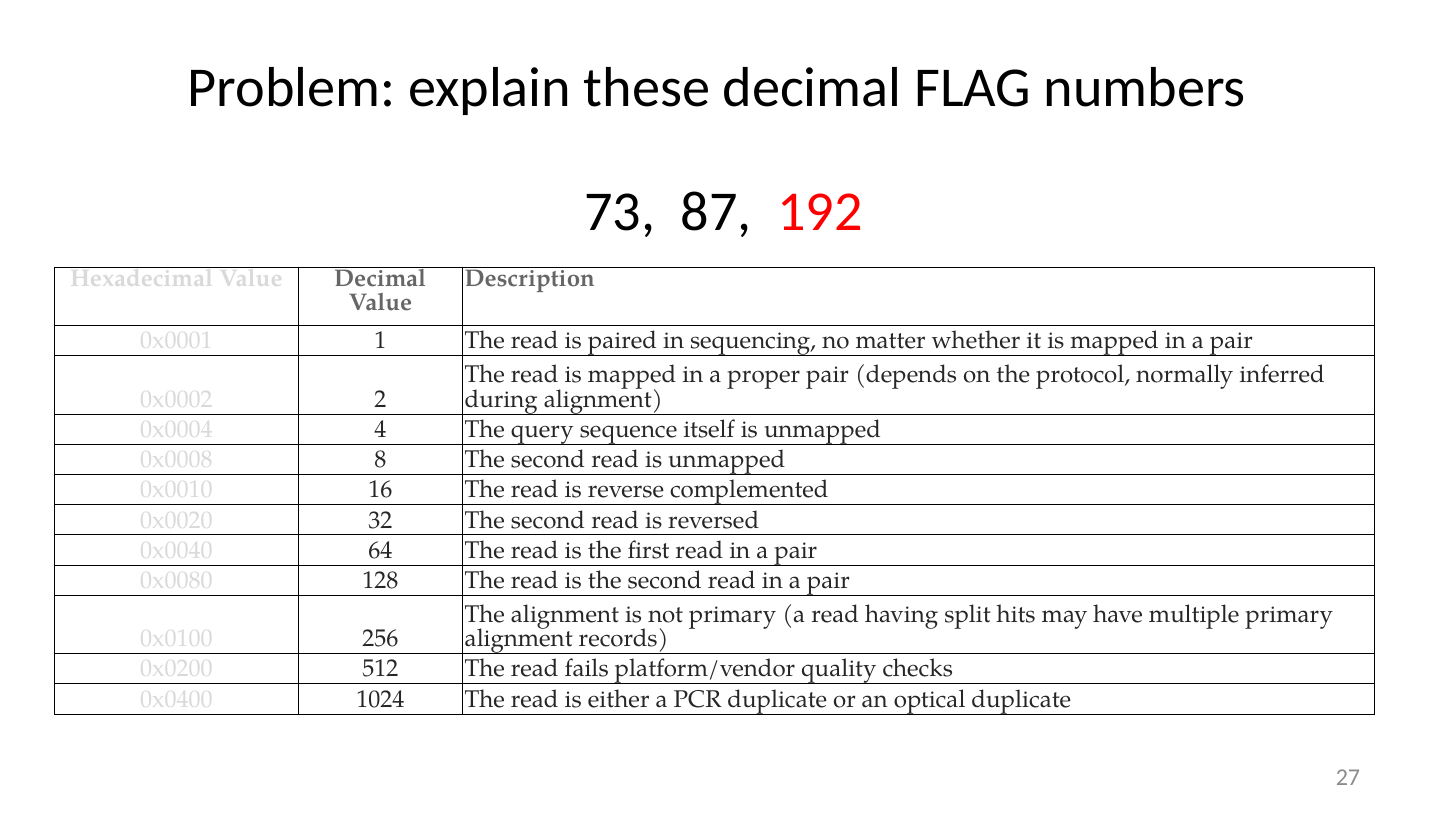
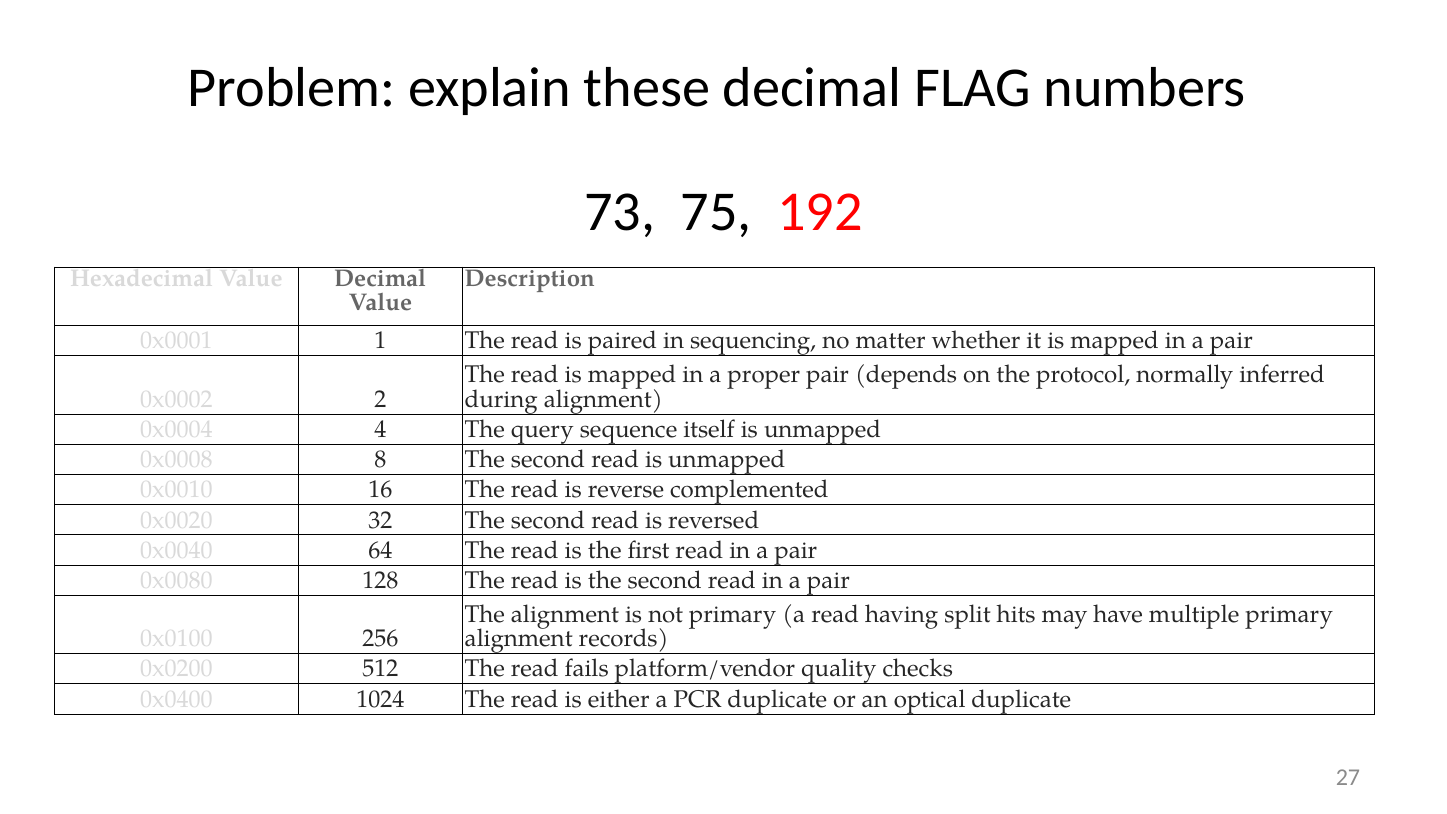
87: 87 -> 75 (716, 212)
